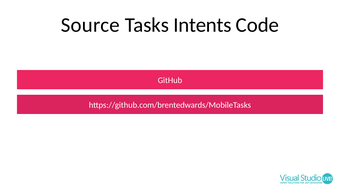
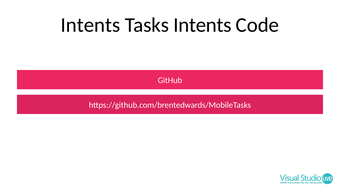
Source: Source -> Intents (90, 25)
